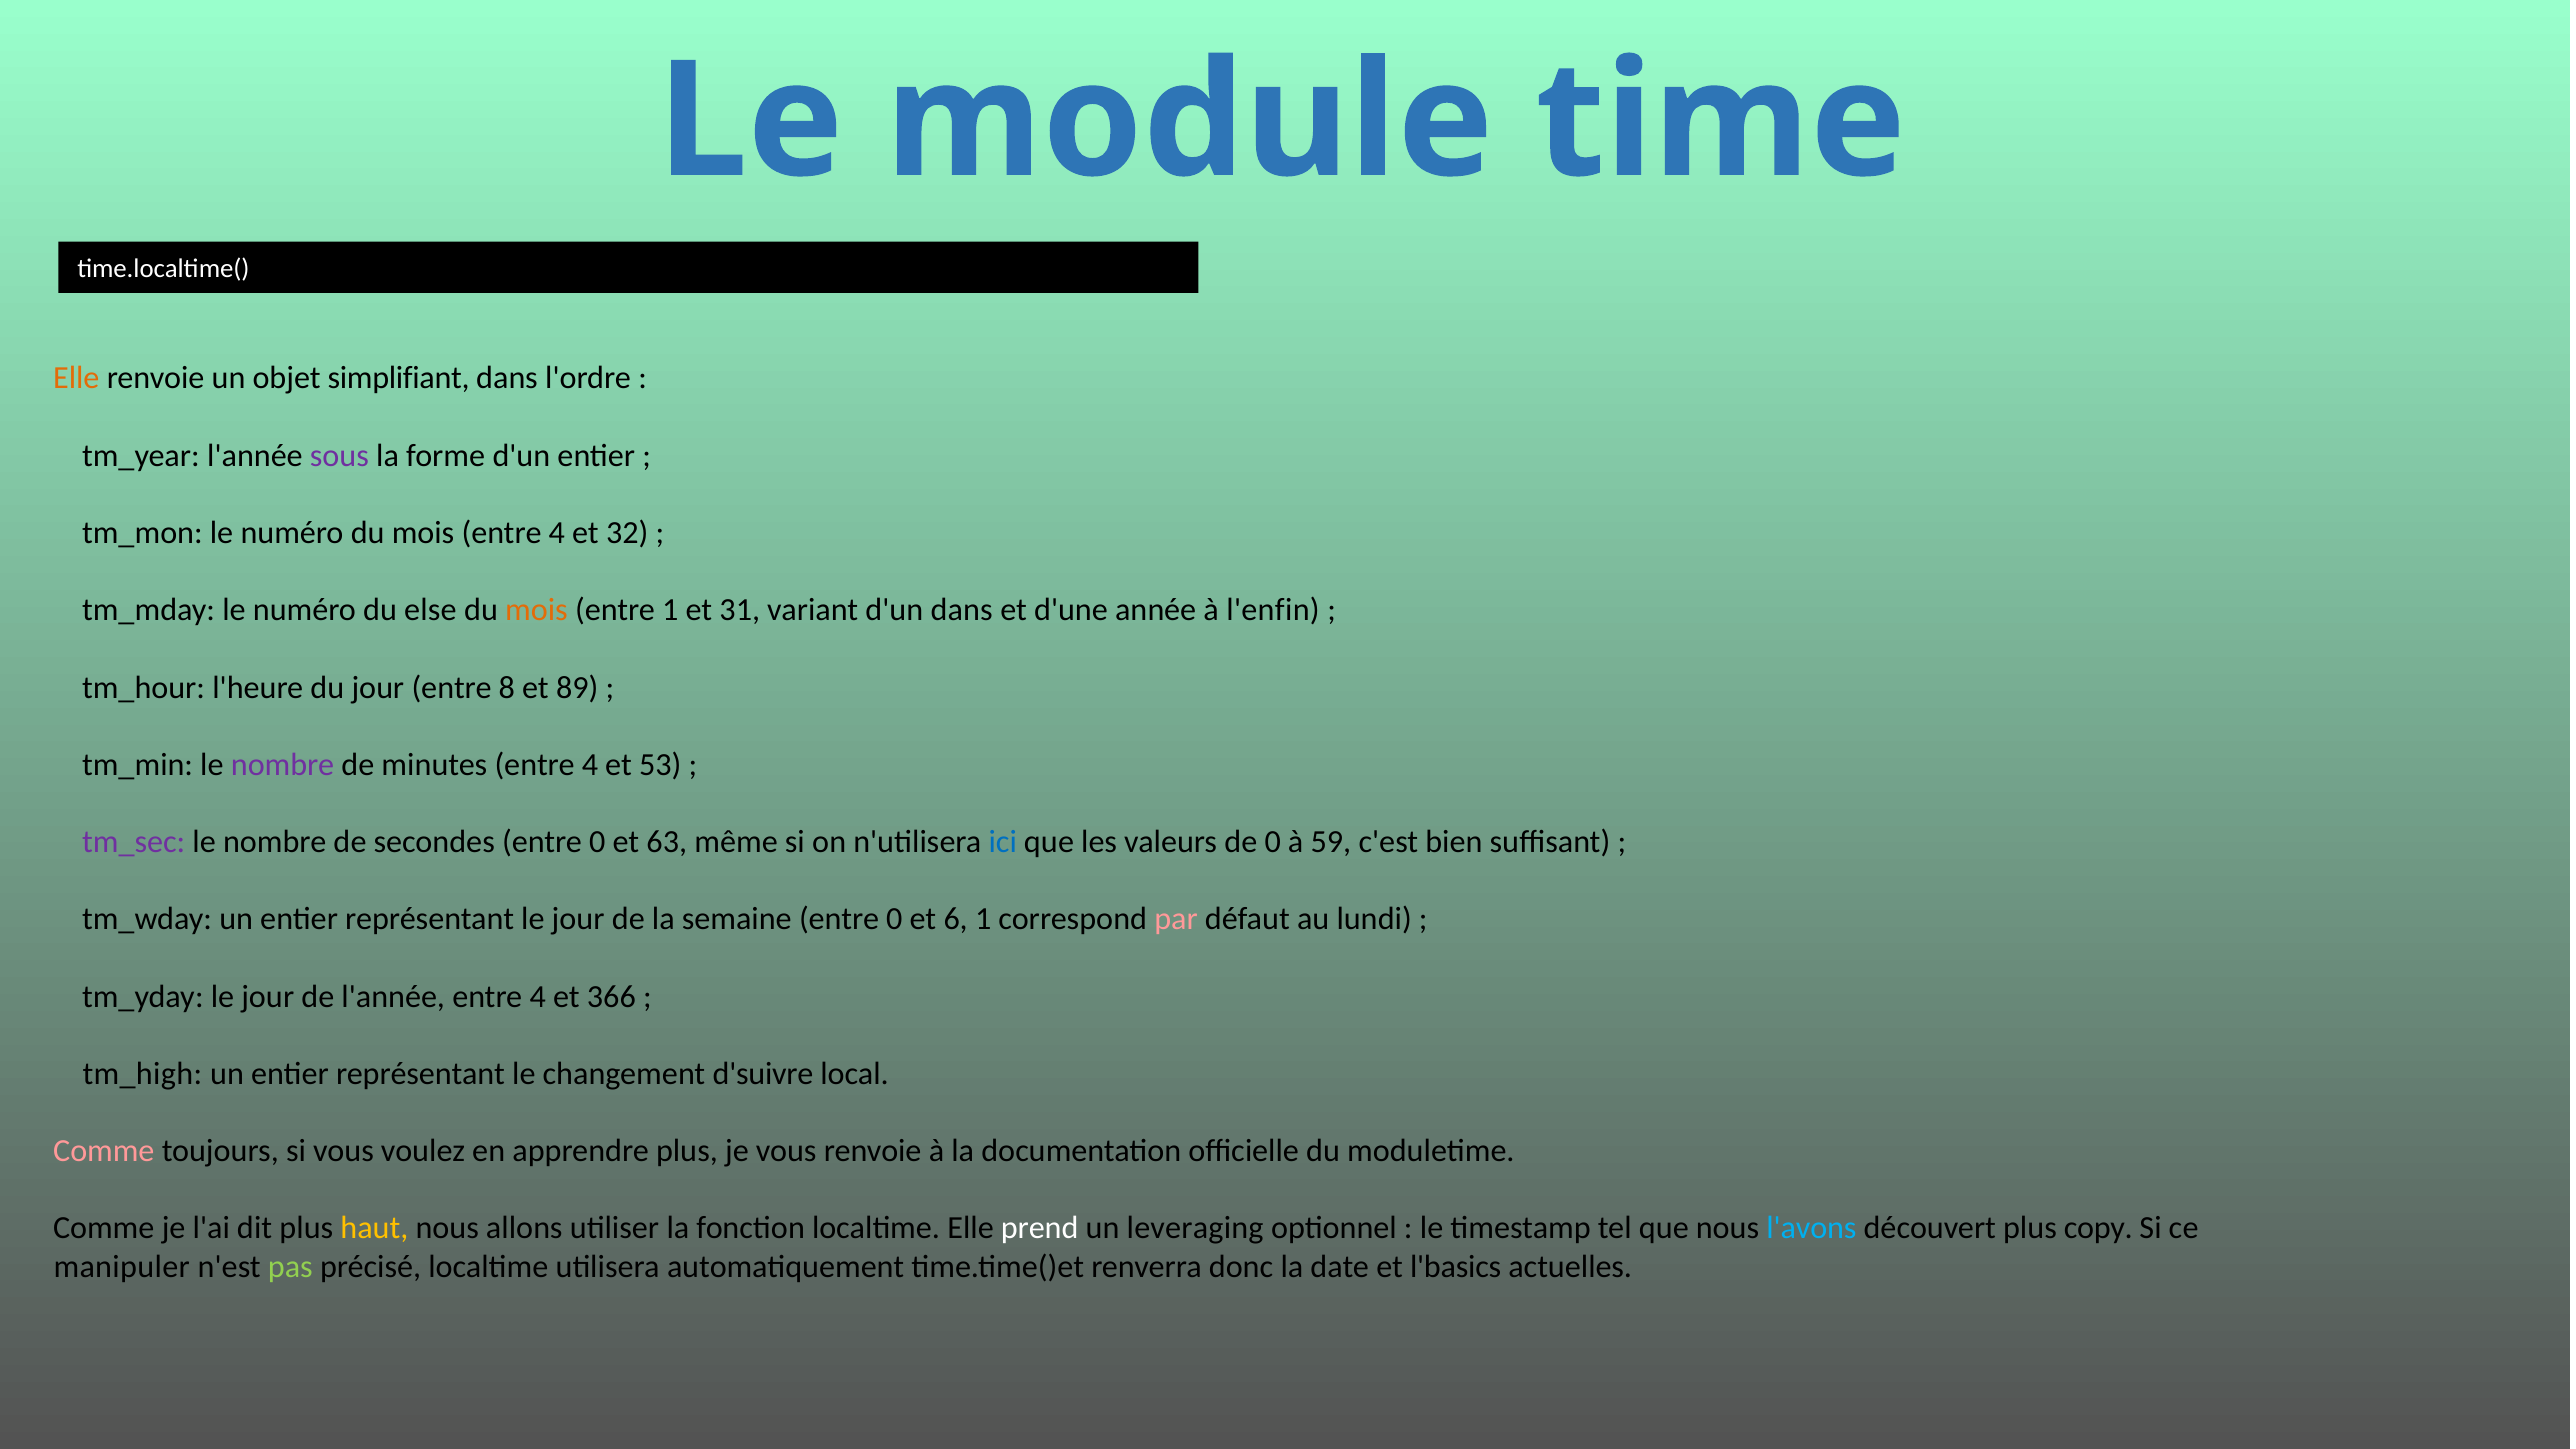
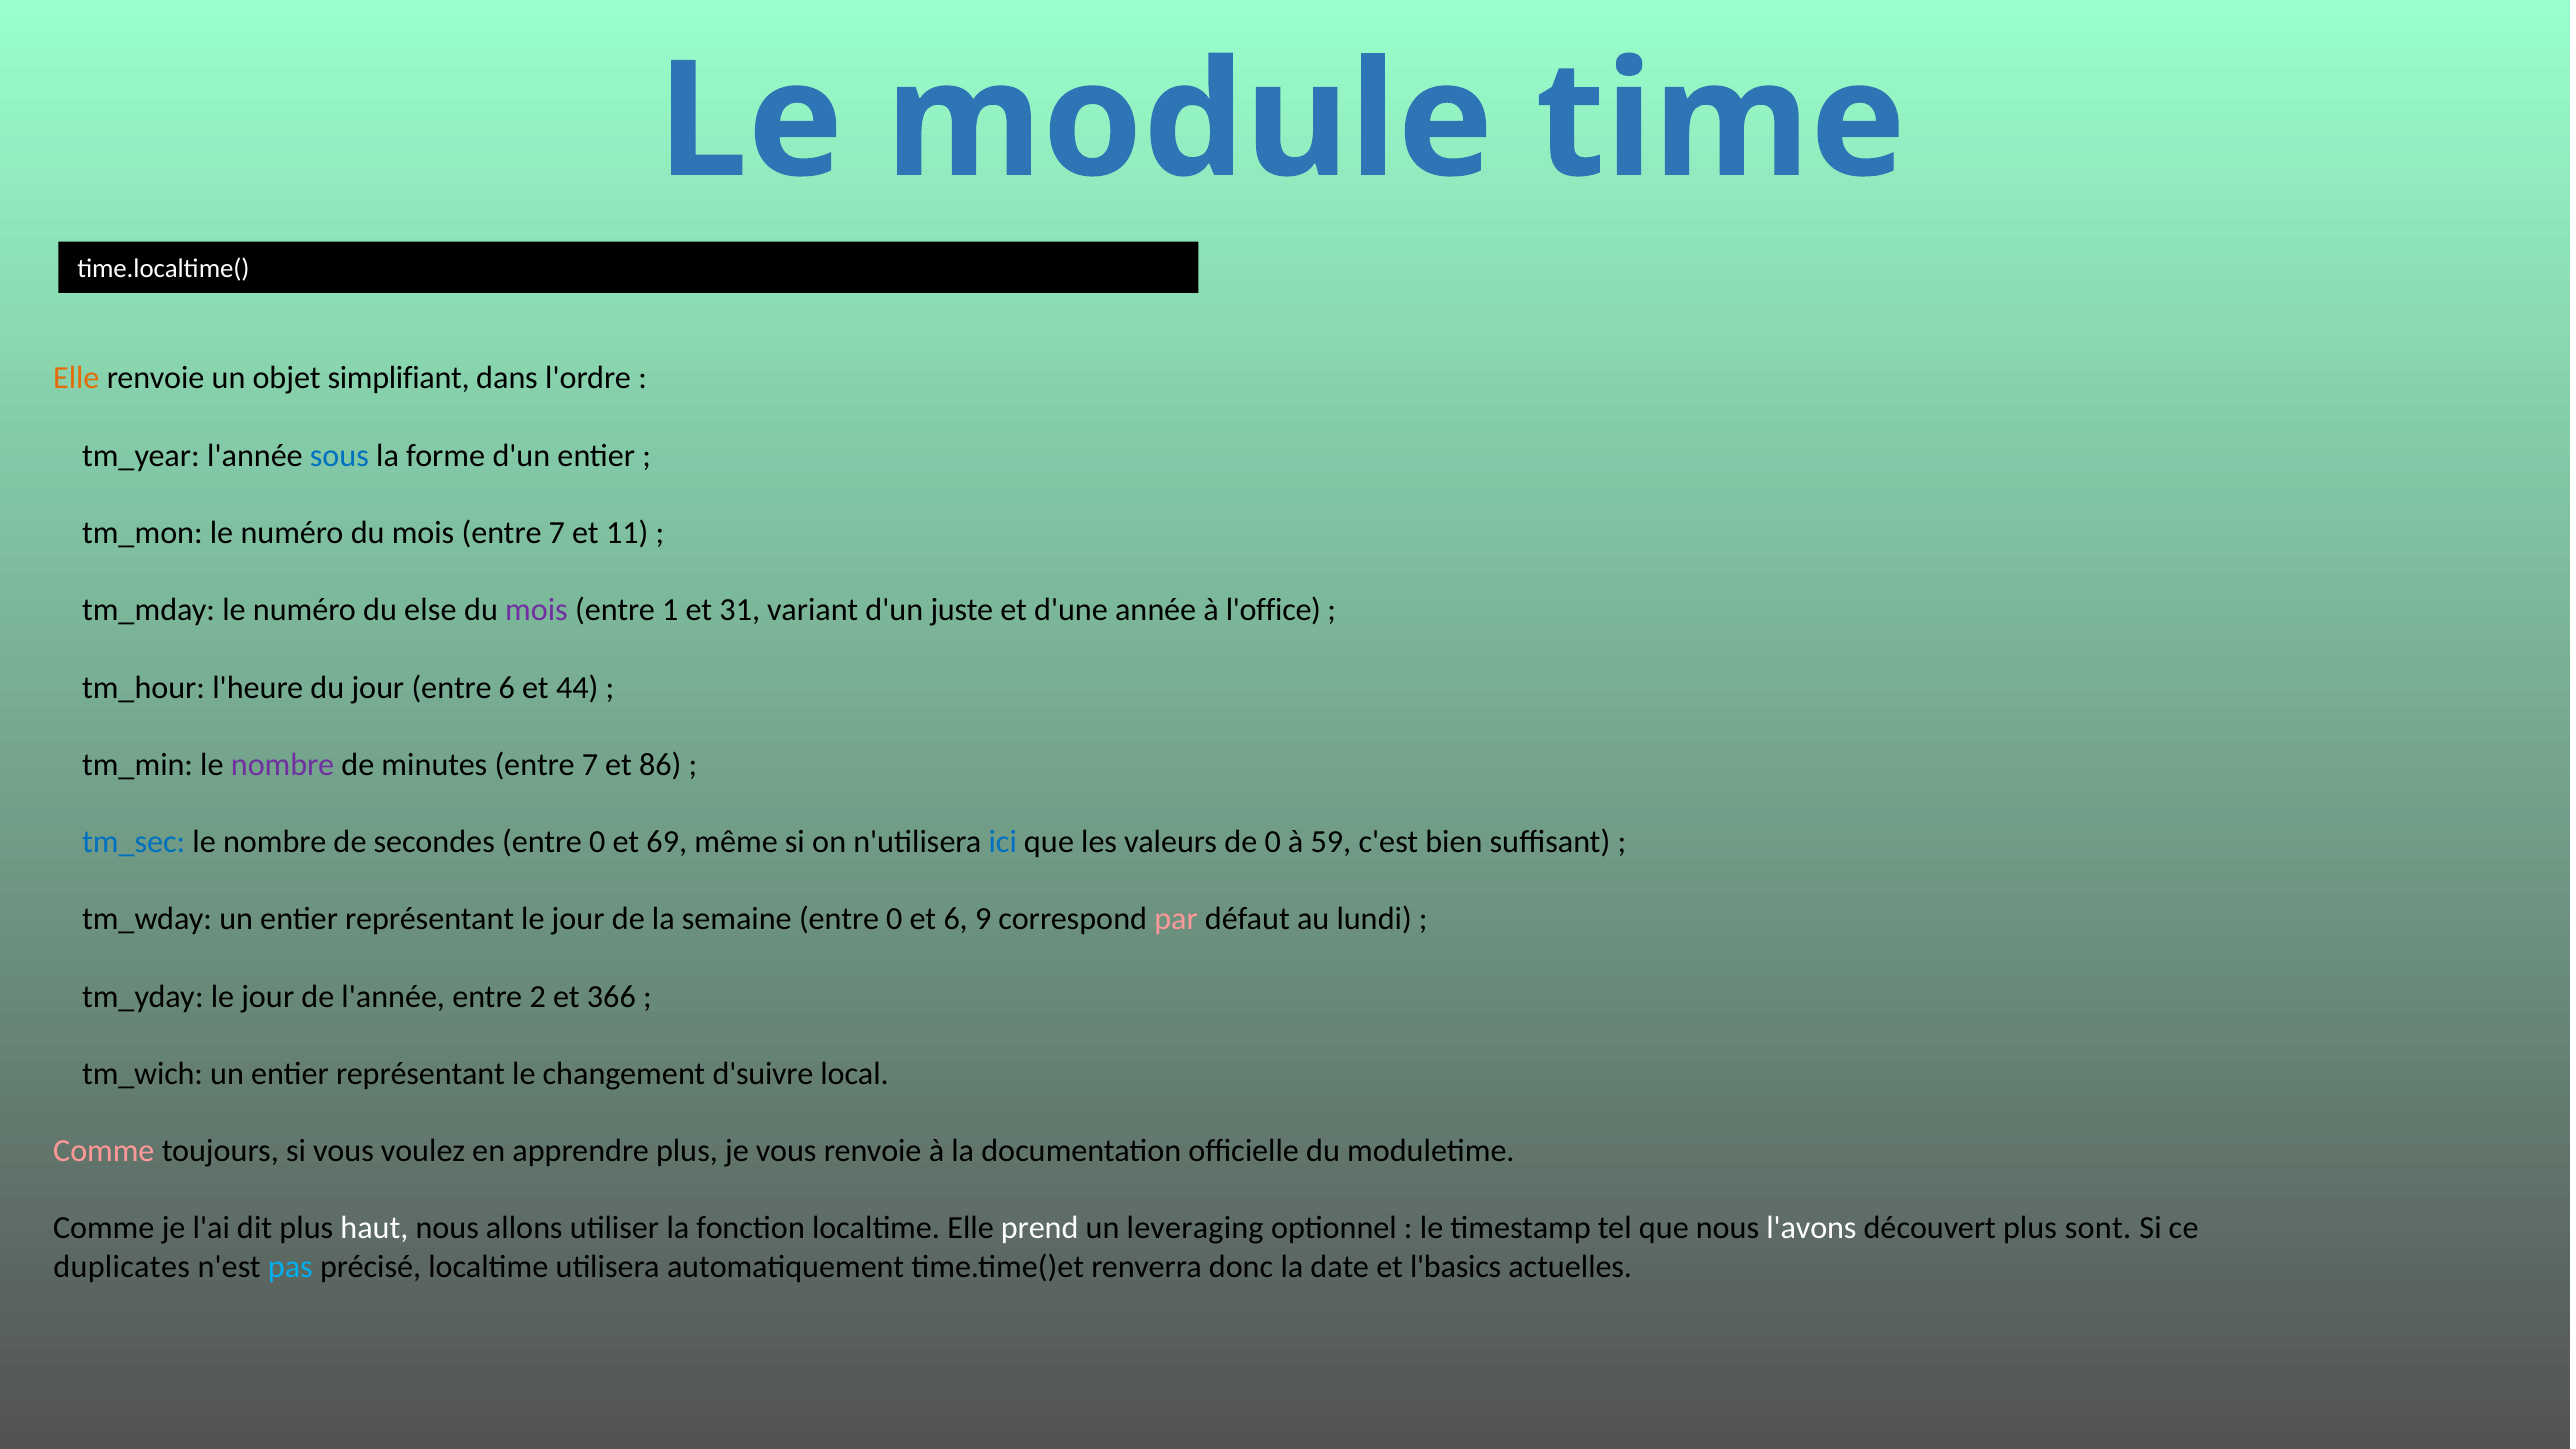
sous colour: purple -> blue (339, 456)
mois entre 4: 4 -> 7 (557, 533)
32: 32 -> 11 (627, 533)
mois colour: orange -> purple (536, 610)
d'un dans: dans -> juste (962, 610)
l'enfin: l'enfin -> l'office (1273, 610)
entre 8: 8 -> 6 (507, 687)
89: 89 -> 44 (577, 687)
minutes entre 4: 4 -> 7 (590, 765)
53: 53 -> 86 (660, 765)
tm_sec colour: purple -> blue (134, 842)
63: 63 -> 69 (667, 842)
6 1: 1 -> 9 (983, 919)
l'année entre 4: 4 -> 2 (538, 997)
tm_high: tm_high -> tm_wich (143, 1074)
haut colour: yellow -> white (374, 1228)
l'avons colour: light blue -> white (1811, 1228)
copy: copy -> sont (2098, 1228)
manipuler: manipuler -> duplicates (122, 1267)
pas colour: light green -> light blue (290, 1267)
